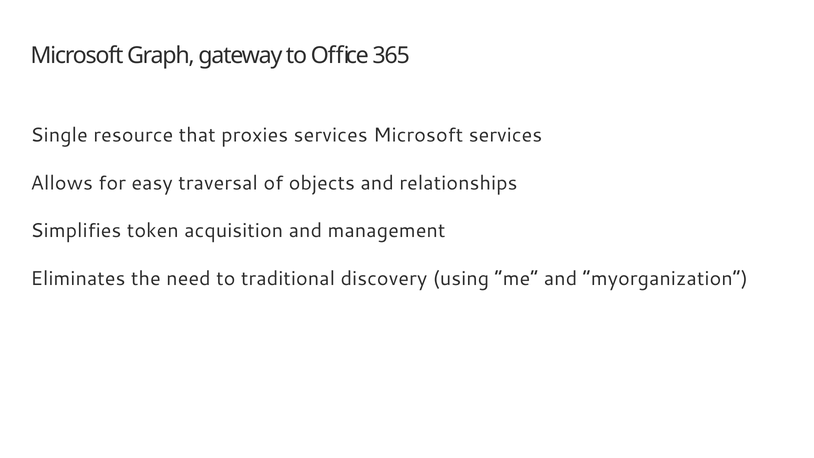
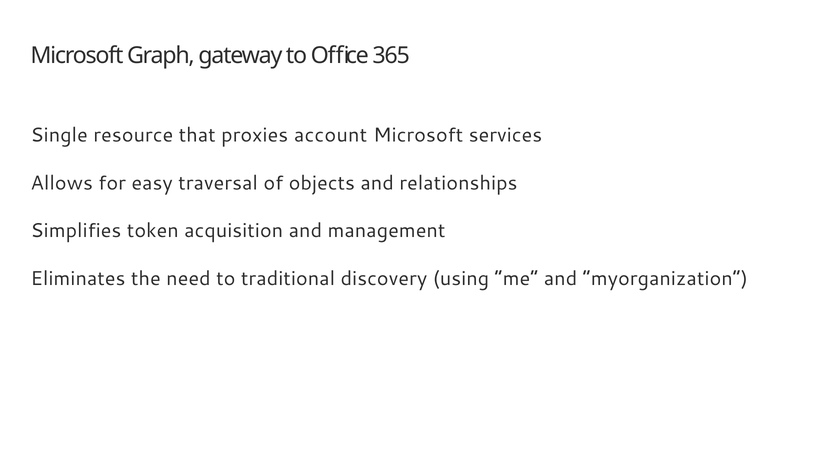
proxies services: services -> account (331, 135)
